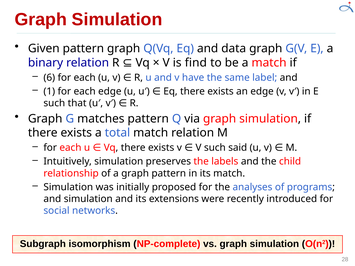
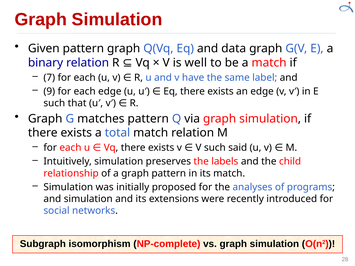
find: find -> well (196, 63)
6: 6 -> 7 (49, 78)
1: 1 -> 9 (49, 91)
